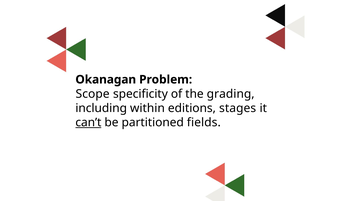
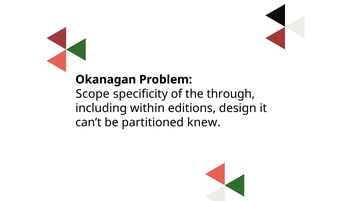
grading: grading -> through (231, 94)
stages: stages -> design (238, 108)
can’t underline: present -> none (88, 122)
fields: fields -> knew (204, 122)
